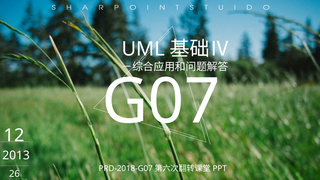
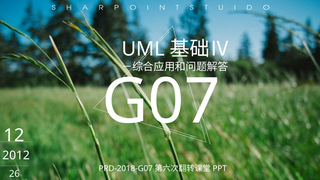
2013: 2013 -> 2012 (16, 155)
